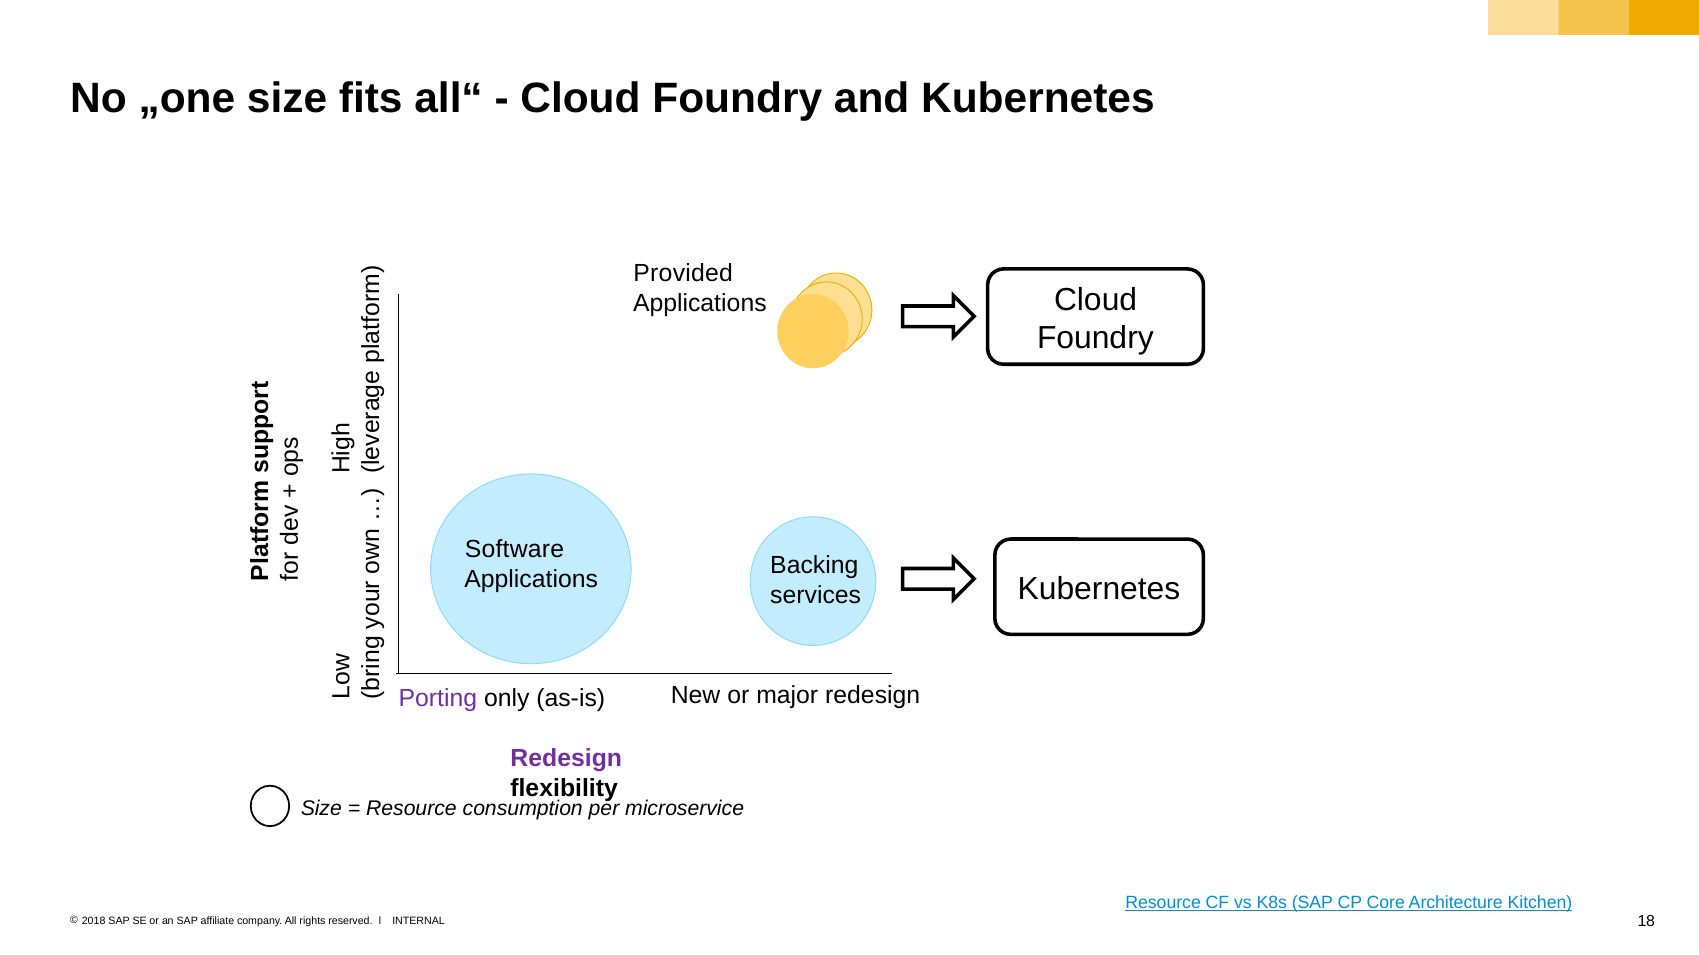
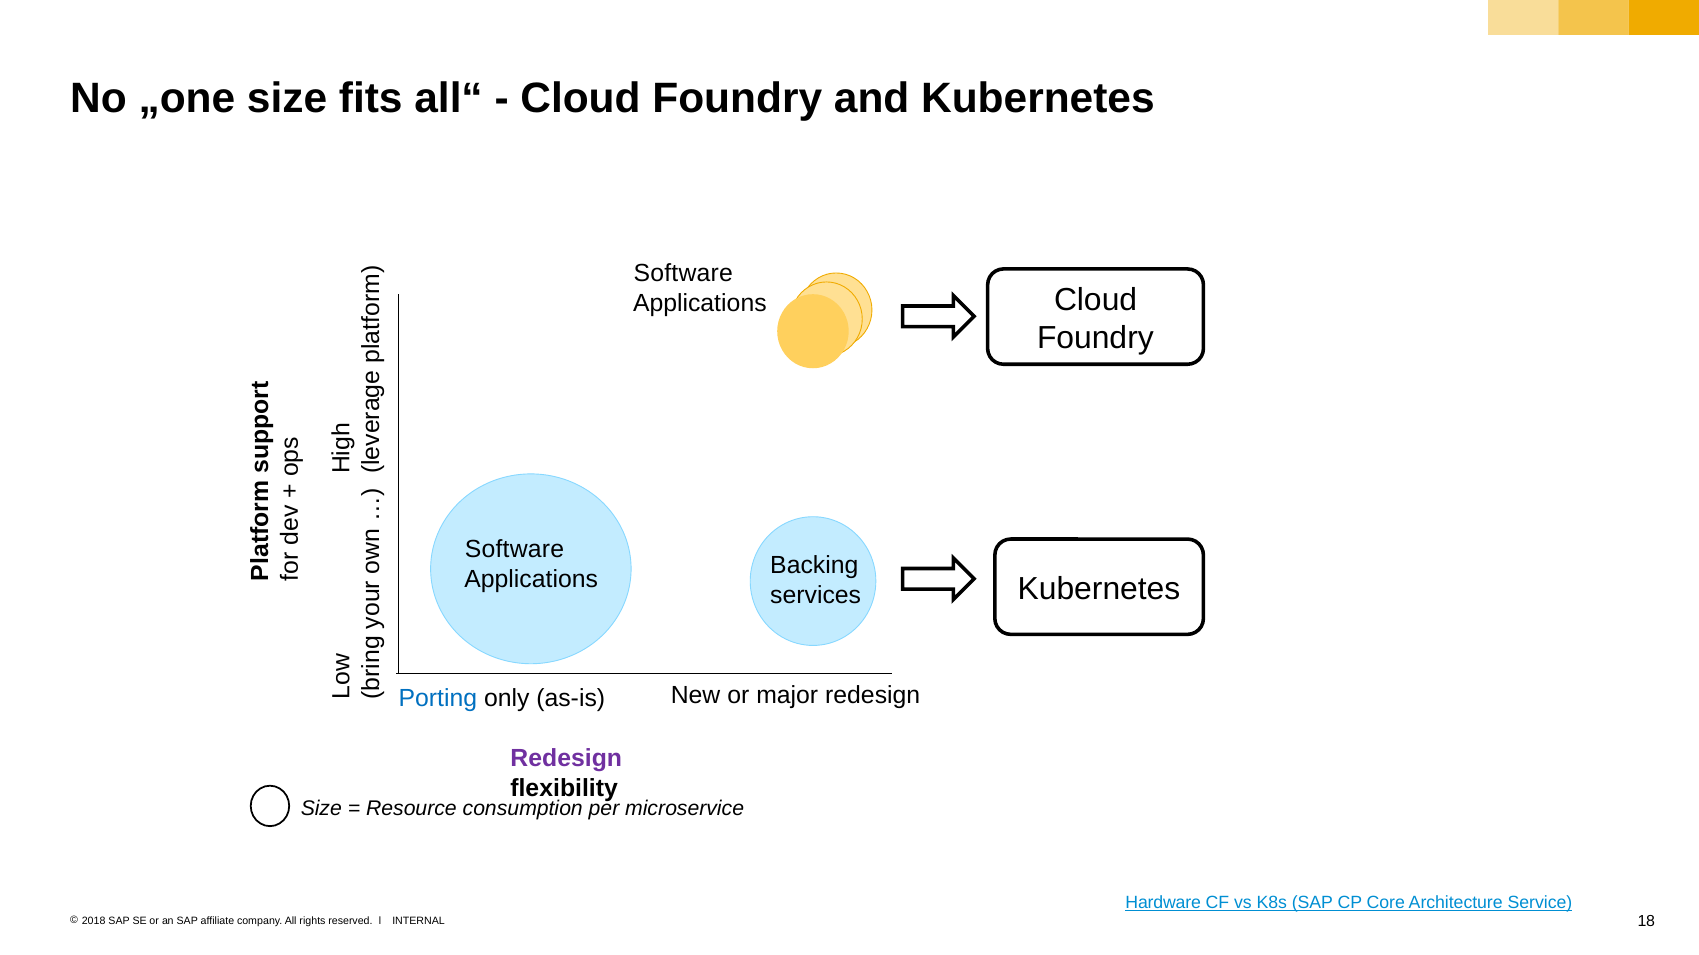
Provided: Provided -> Software (683, 273)
Porting colour: purple -> blue (438, 698)
Resource: Resource -> Hardware (1163, 903)
Kitchen: Kitchen -> Service (1540, 903)
